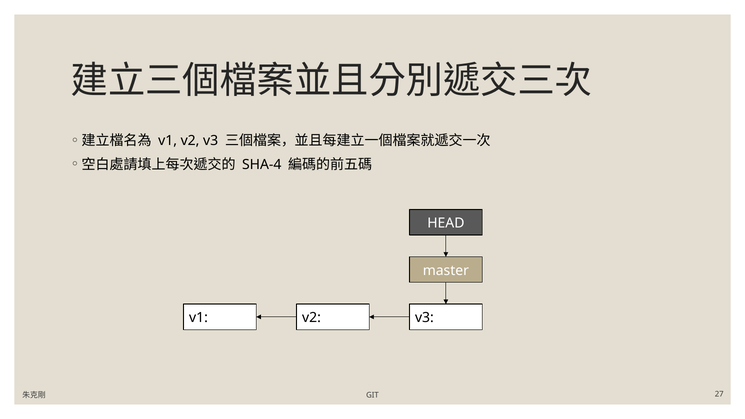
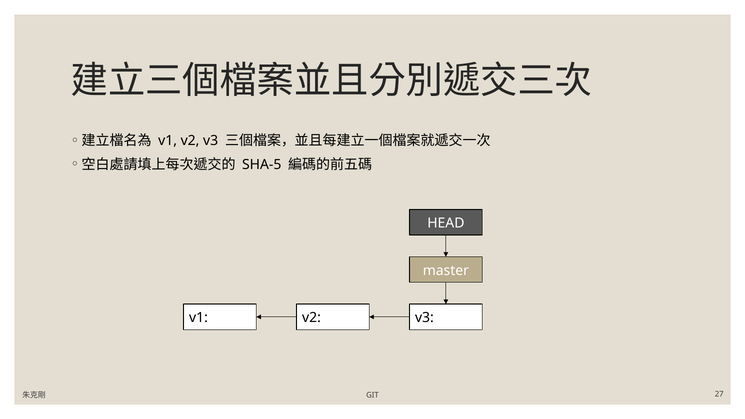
SHA-4: SHA-4 -> SHA-5 (262, 164)
